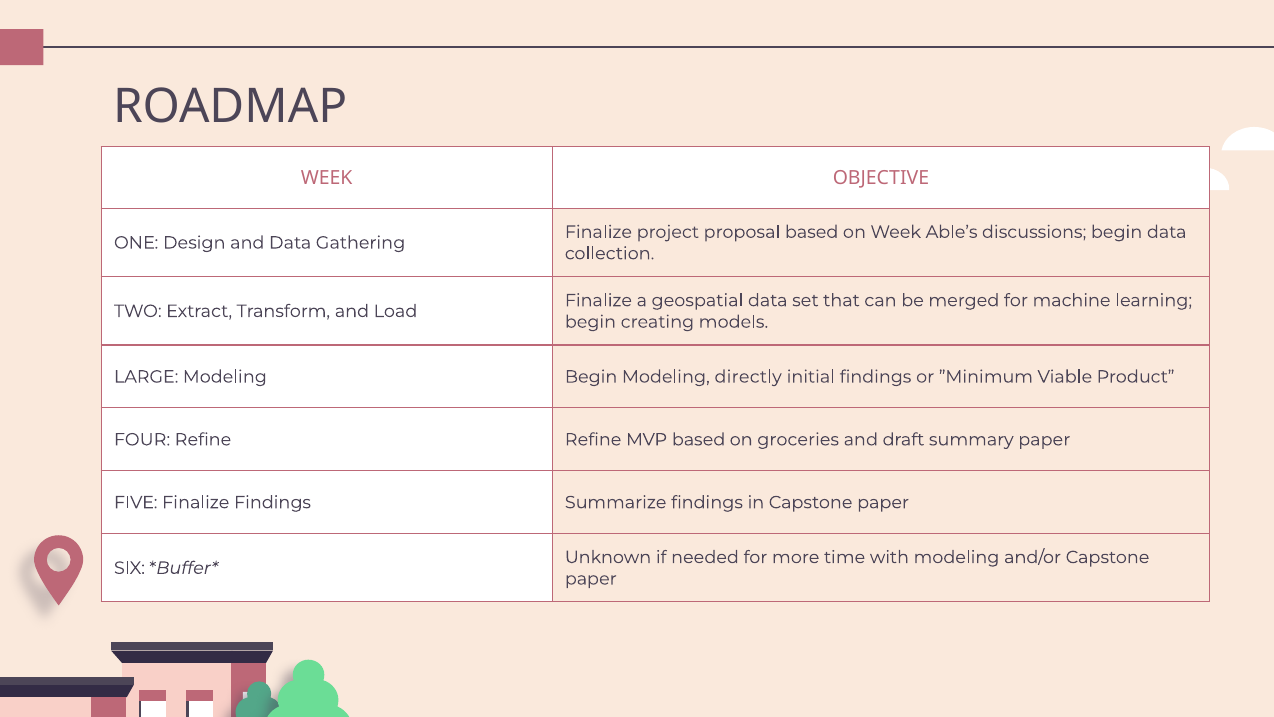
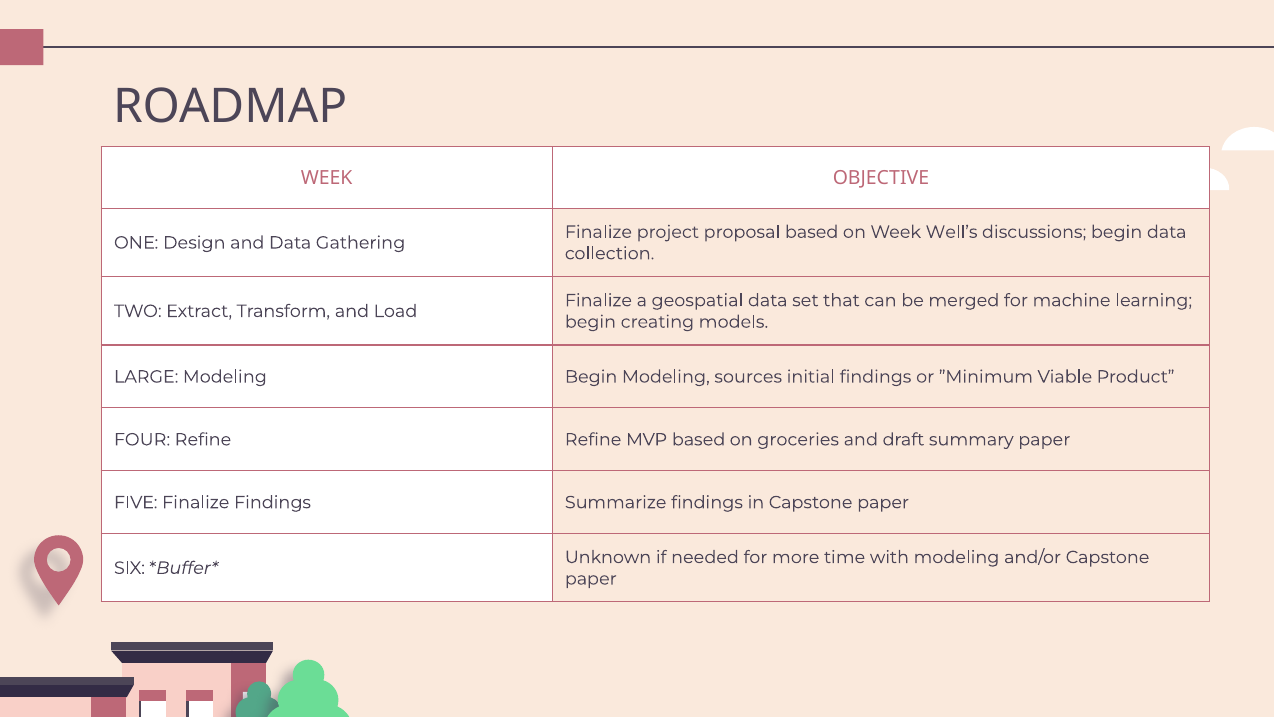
Able’s: Able’s -> Well’s (952, 232)
directly: directly -> sources (748, 377)
